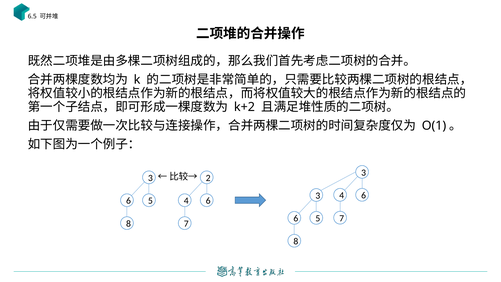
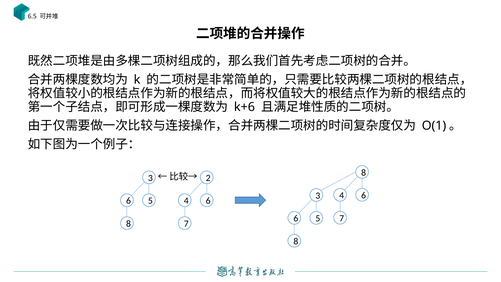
k+2: k+2 -> k+6 (244, 107)
3: 3 -> 8 (364, 172)
